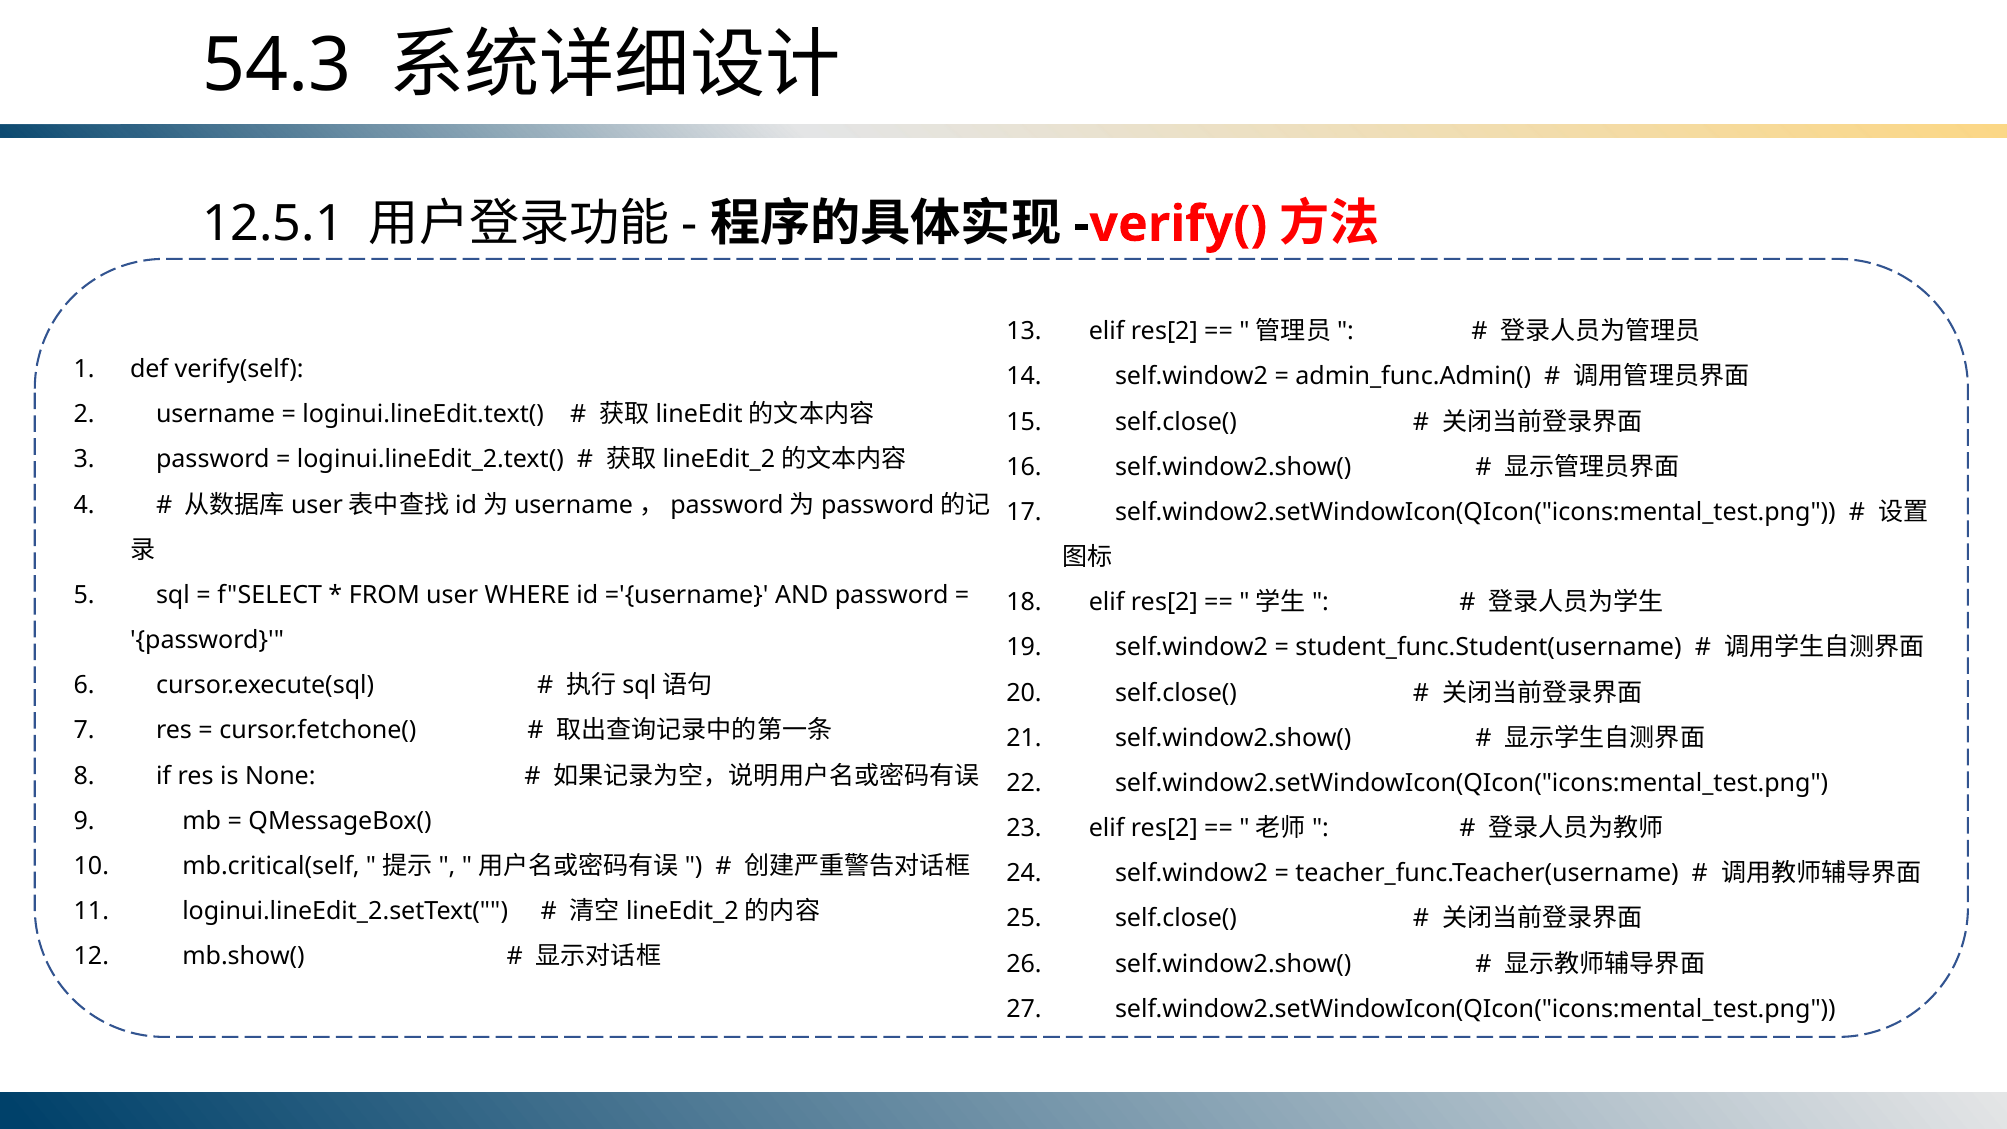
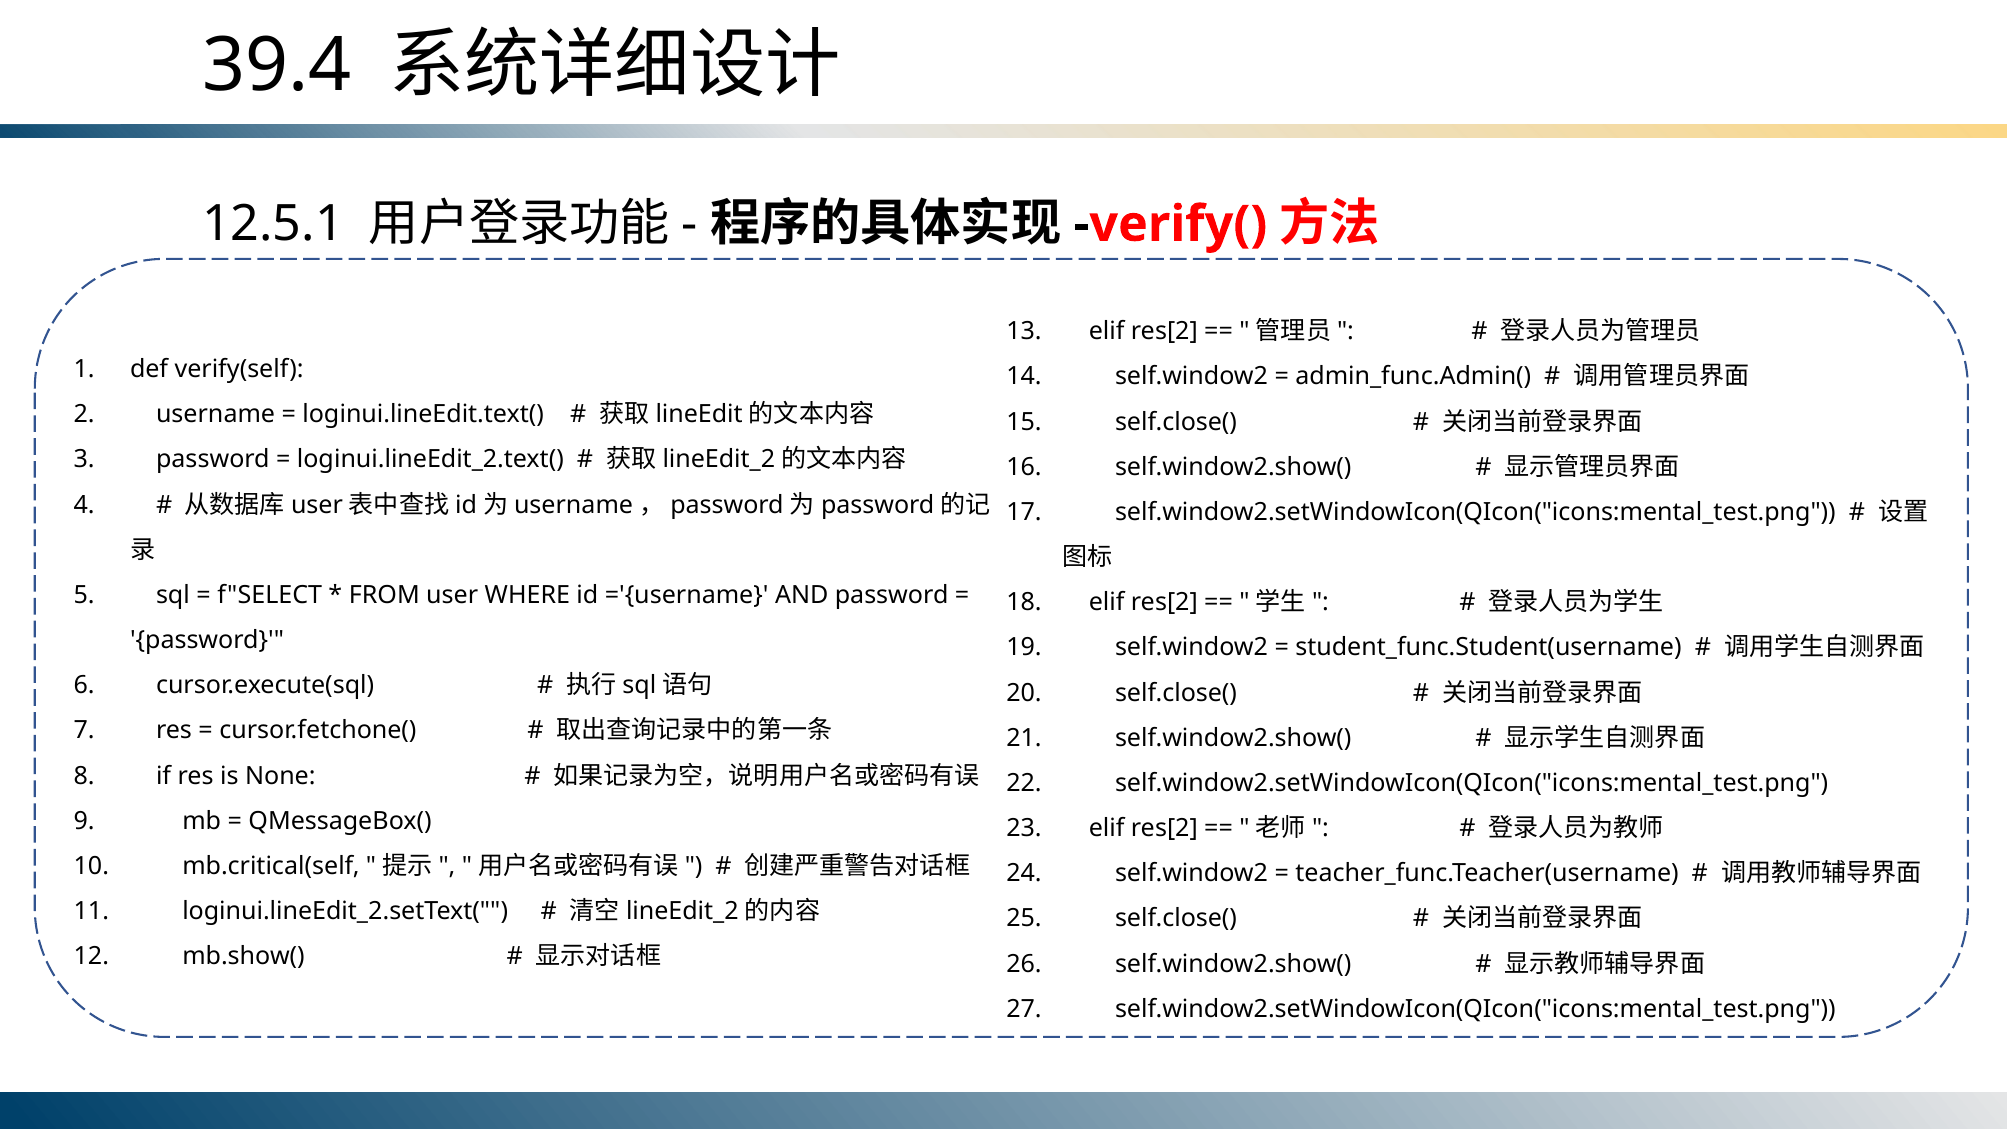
54.3: 54.3 -> 39.4 (277, 65)
